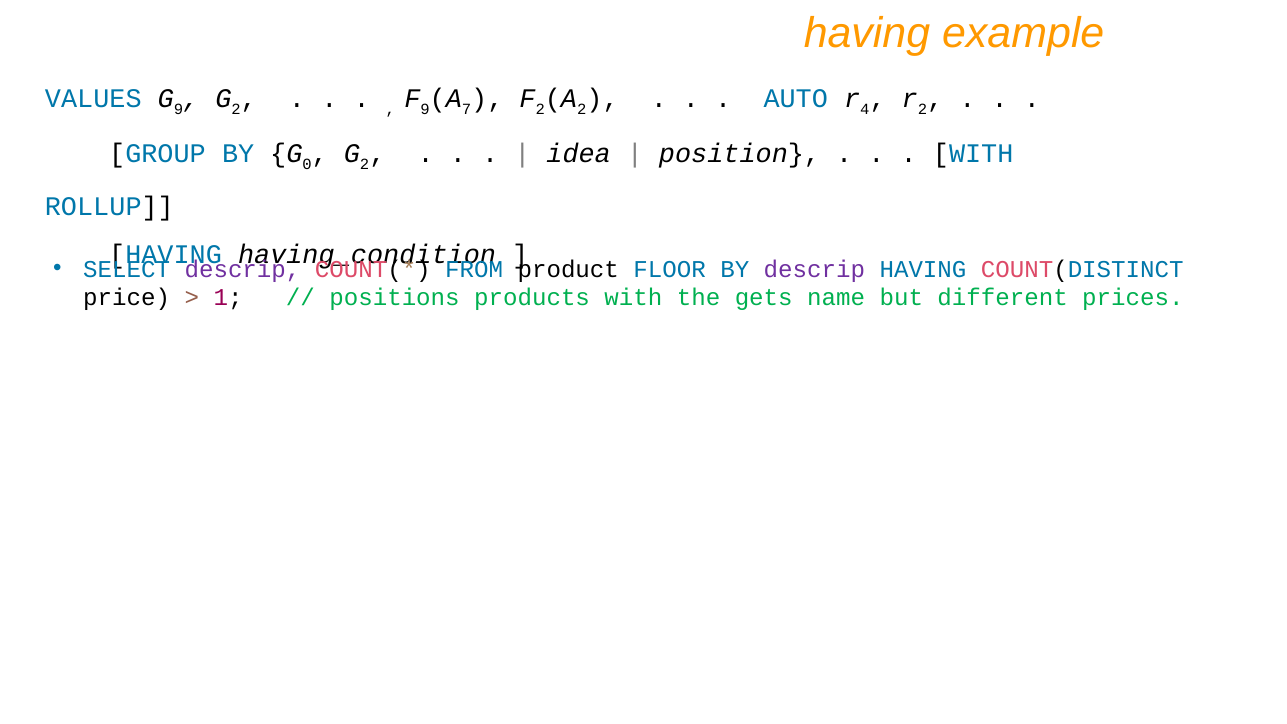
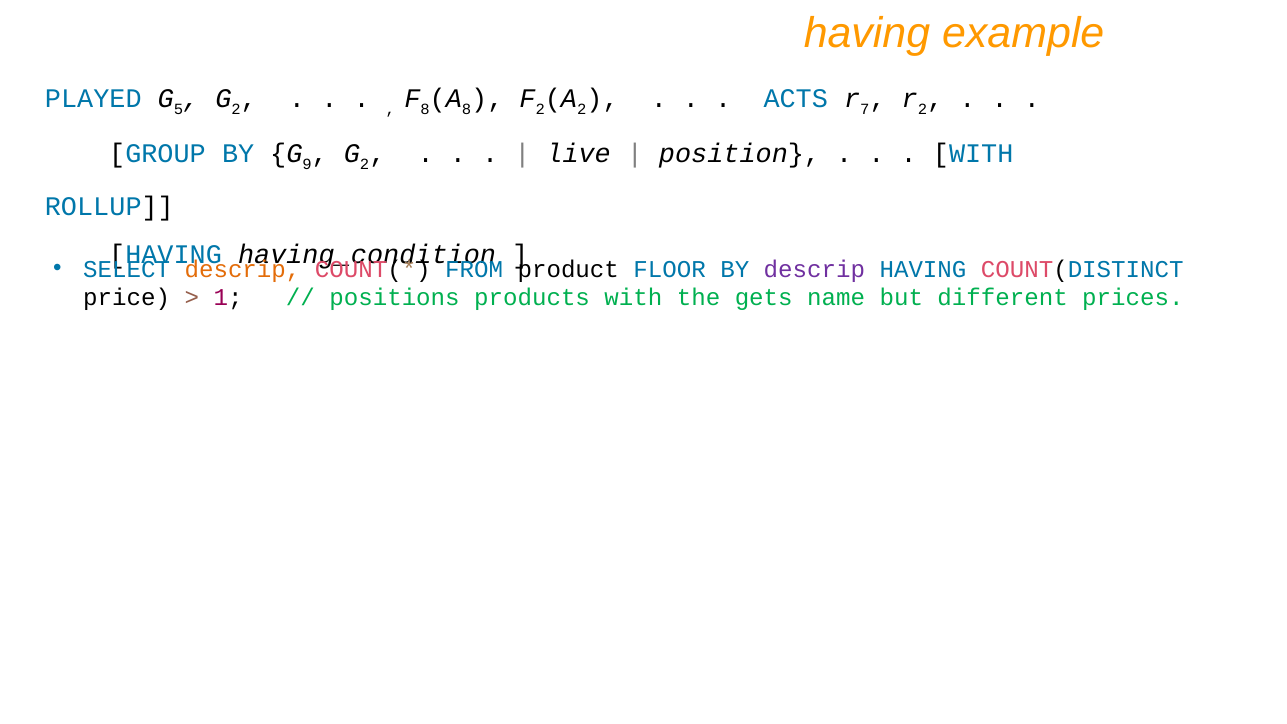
VALUES: VALUES -> PLAYED (93, 99)
9: 9 -> 5 (178, 109)
9: 9 -> 8 (425, 109)
7: 7 -> 8 (467, 109)
AUTO: AUTO -> ACTS (796, 99)
4: 4 -> 7 (865, 109)
0: 0 -> 9 (307, 164)
idea: idea -> live (579, 154)
descrip colour: purple -> orange (242, 269)
